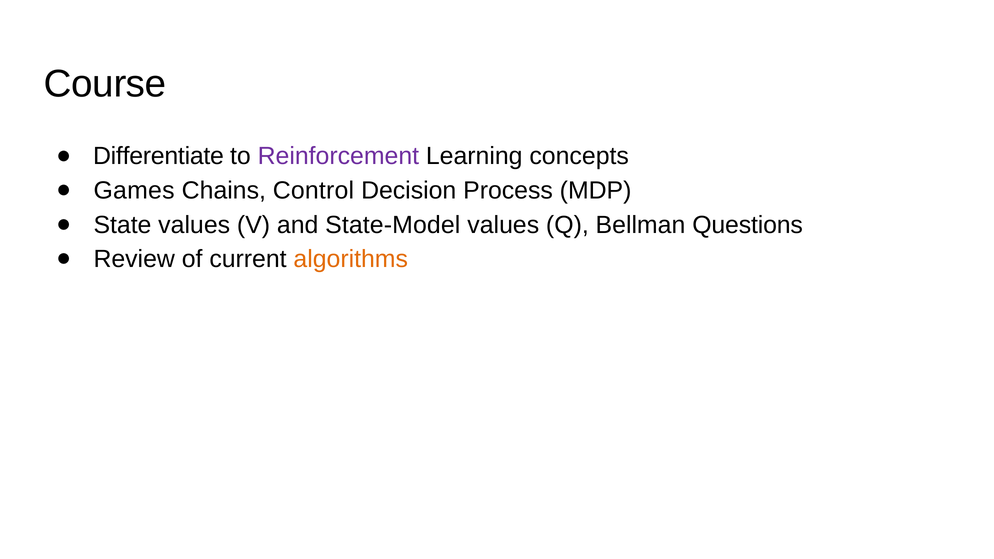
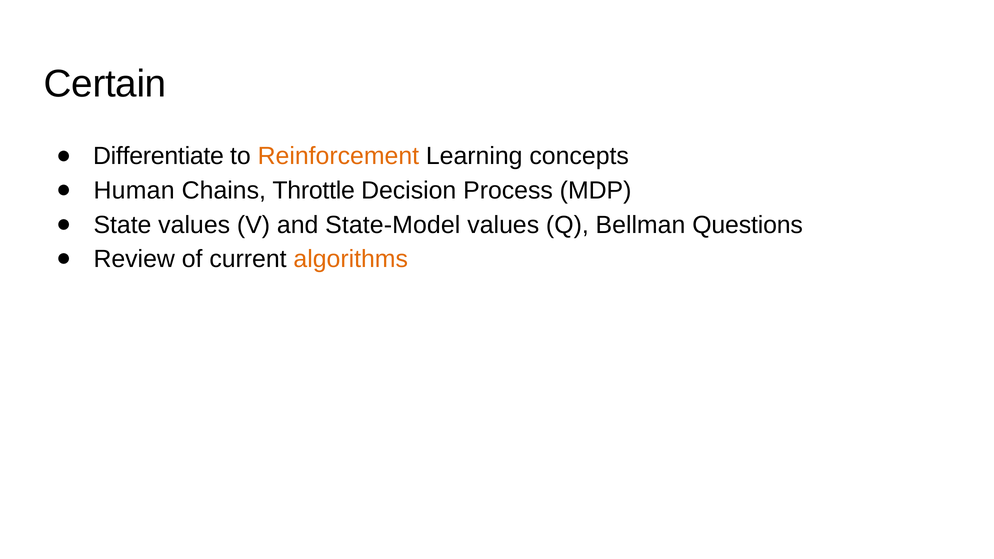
Course: Course -> Certain (105, 84)
Reinforcement colour: purple -> orange (338, 156)
Games: Games -> Human (134, 191)
Control: Control -> Throttle (314, 191)
